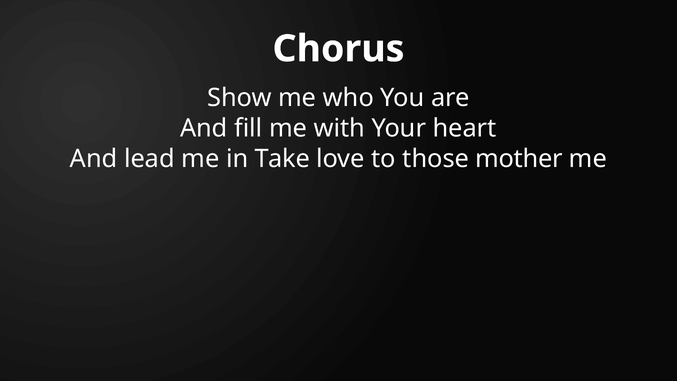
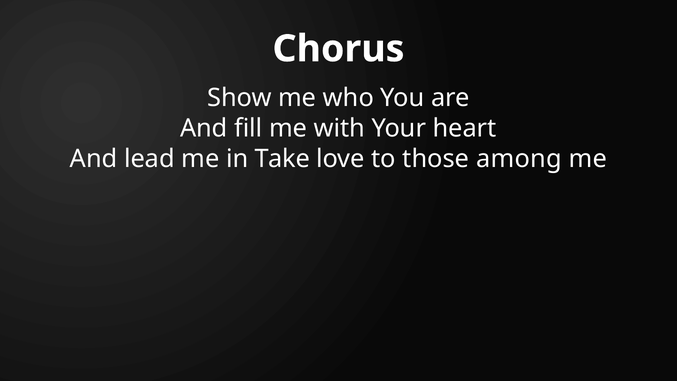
mother: mother -> among (519, 159)
